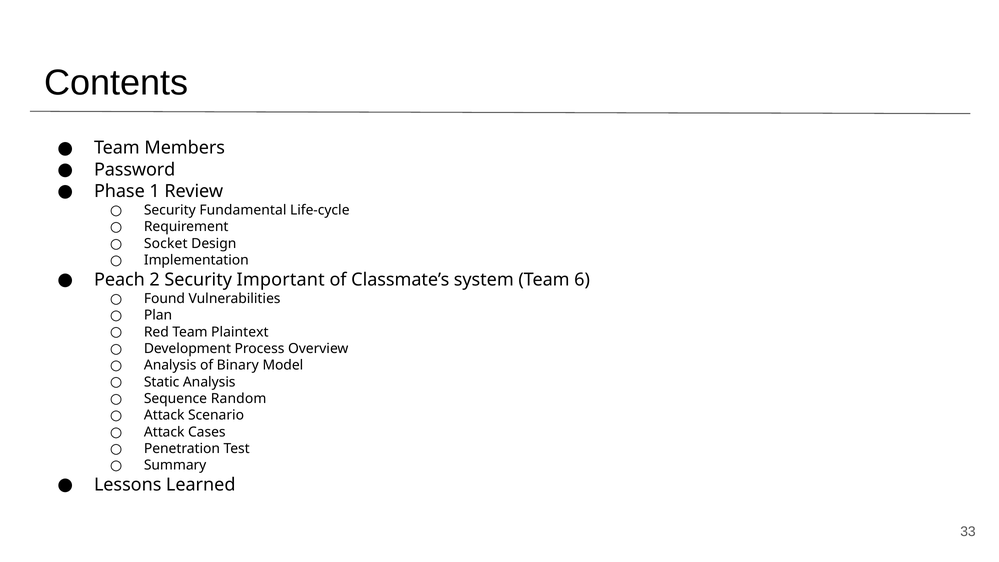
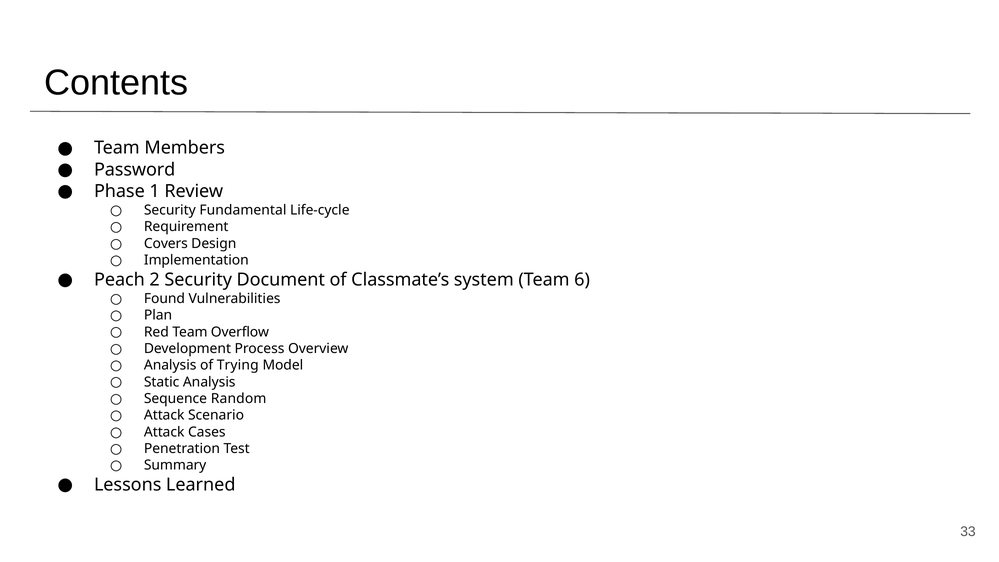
Socket: Socket -> Covers (166, 244)
Important: Important -> Document (281, 280)
Plaintext: Plaintext -> Overflow (240, 332)
Binary: Binary -> Trying (238, 365)
